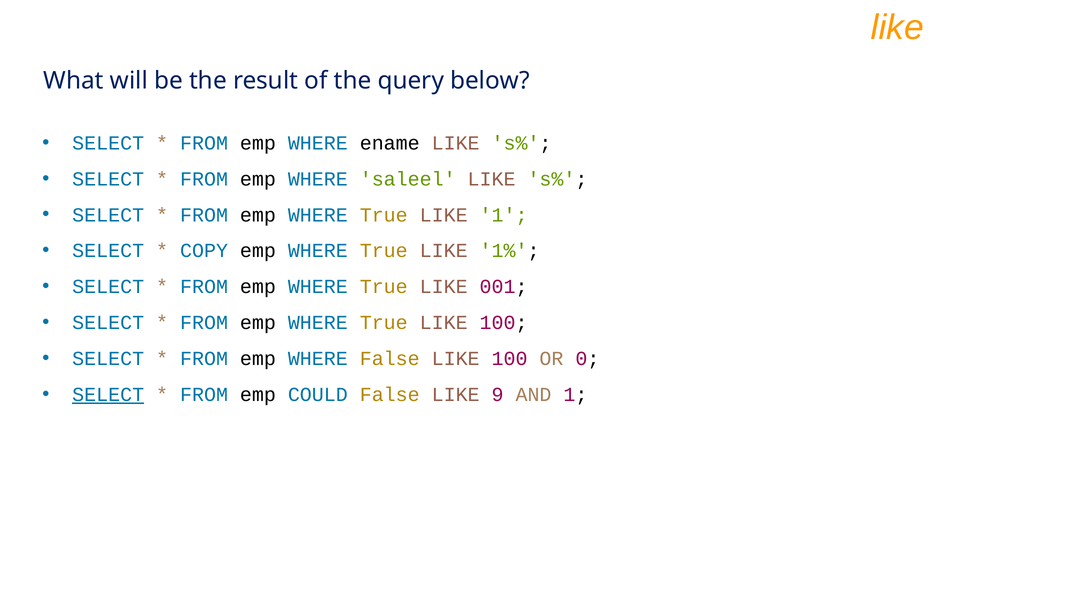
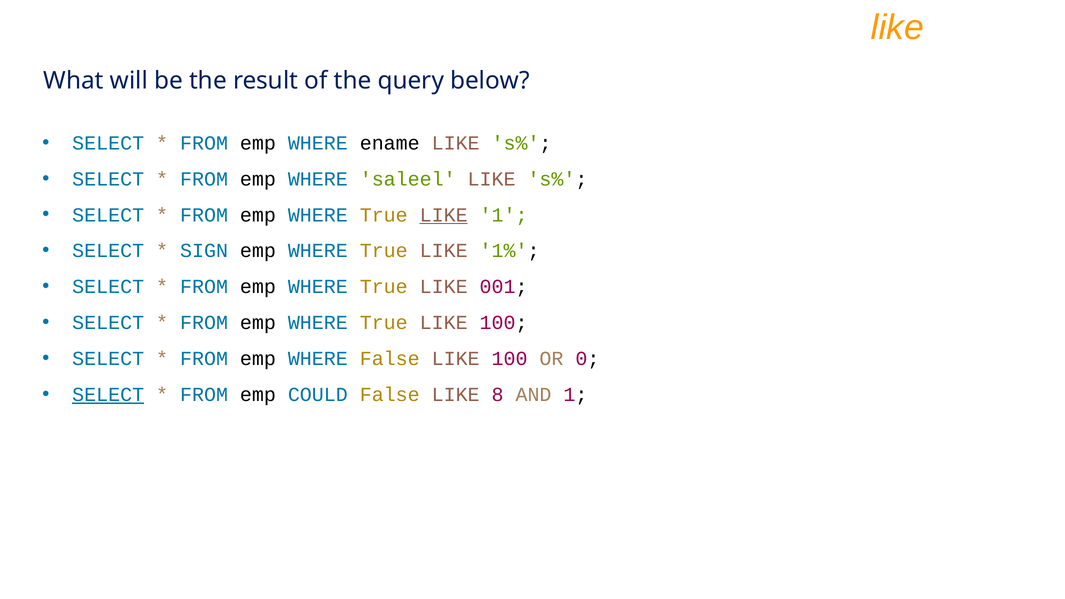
LIKE underline: none -> present (444, 215)
COPY: COPY -> SIGN (204, 251)
9: 9 -> 8 (498, 395)
